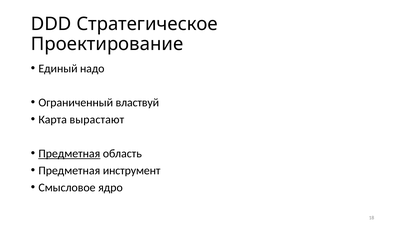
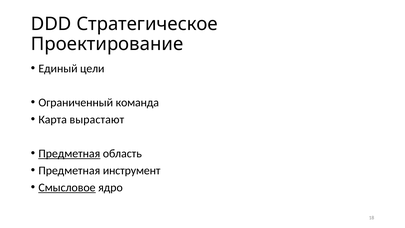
надо: надо -> цели (92, 68)
властвуй: властвуй -> команда (137, 102)
Смысловое underline: none -> present (67, 187)
